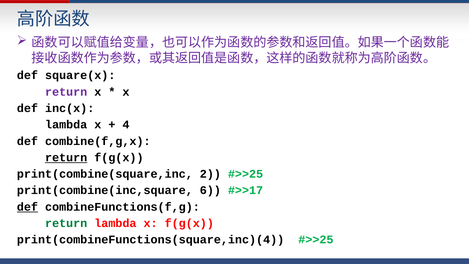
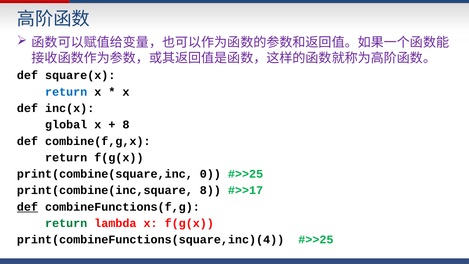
return colour: purple -> blue (66, 92)
lambda: lambda -> global (66, 125)
4: 4 -> 8 (126, 125)
return underline: present -> none (66, 157)
2: 2 -> 0 (210, 174)
print(combine(inc,square 6: 6 -> 8 (210, 190)
